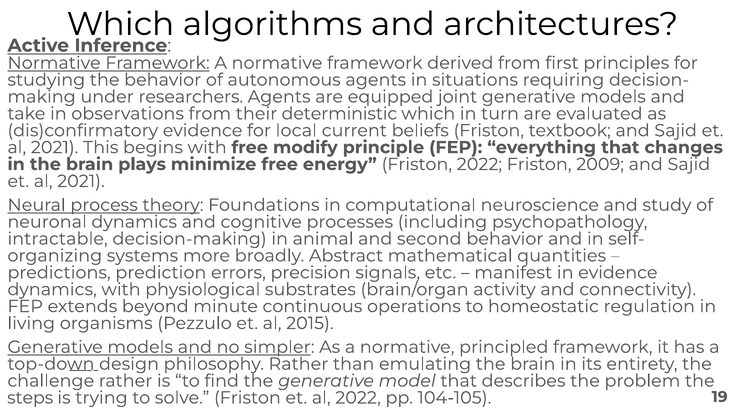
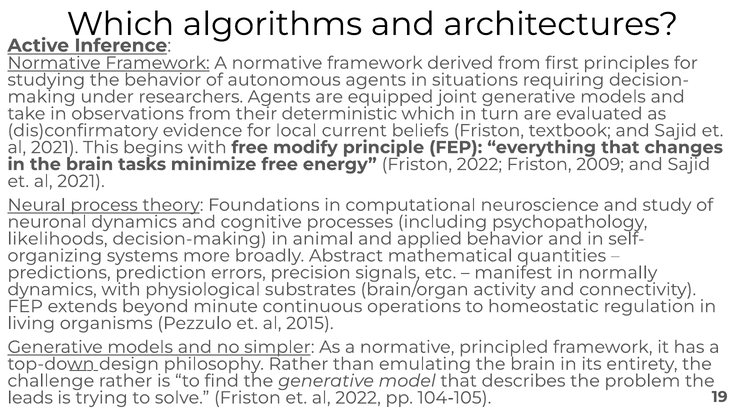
plays: plays -> tasks (142, 164)
intractable: intractable -> likelihoods (58, 239)
second: second -> applied (429, 239)
in evidence: evidence -> normally (618, 273)
steps: steps -> leads (30, 398)
